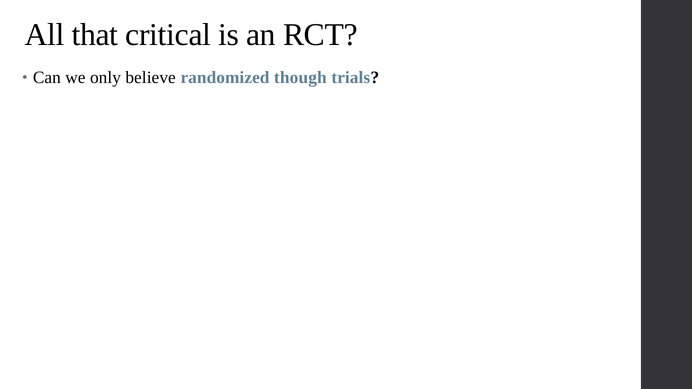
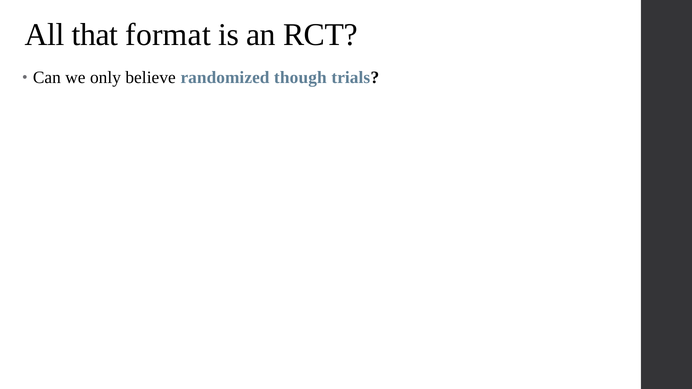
critical: critical -> format (168, 35)
